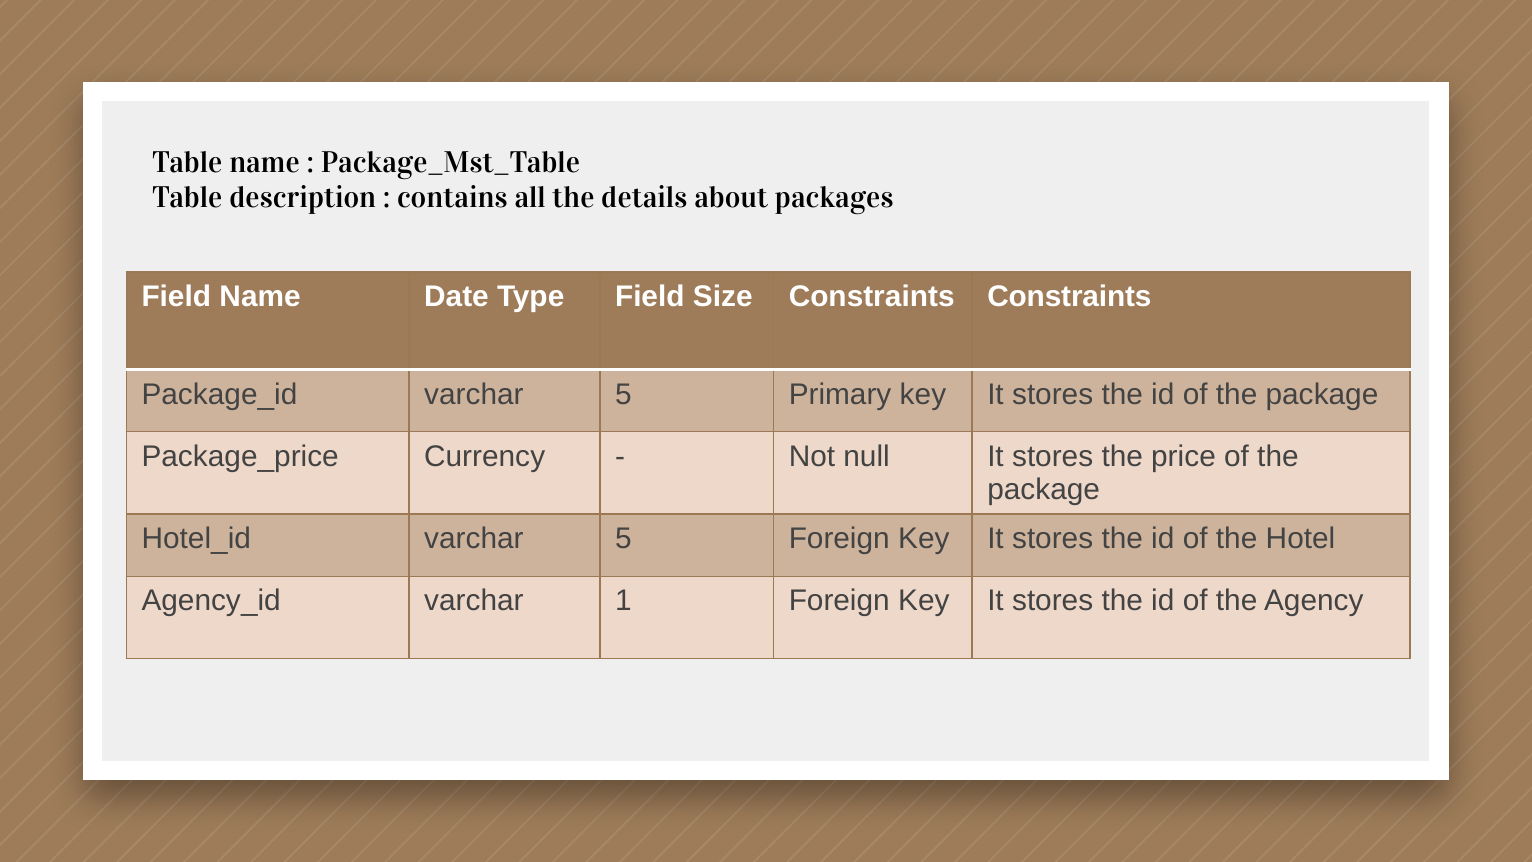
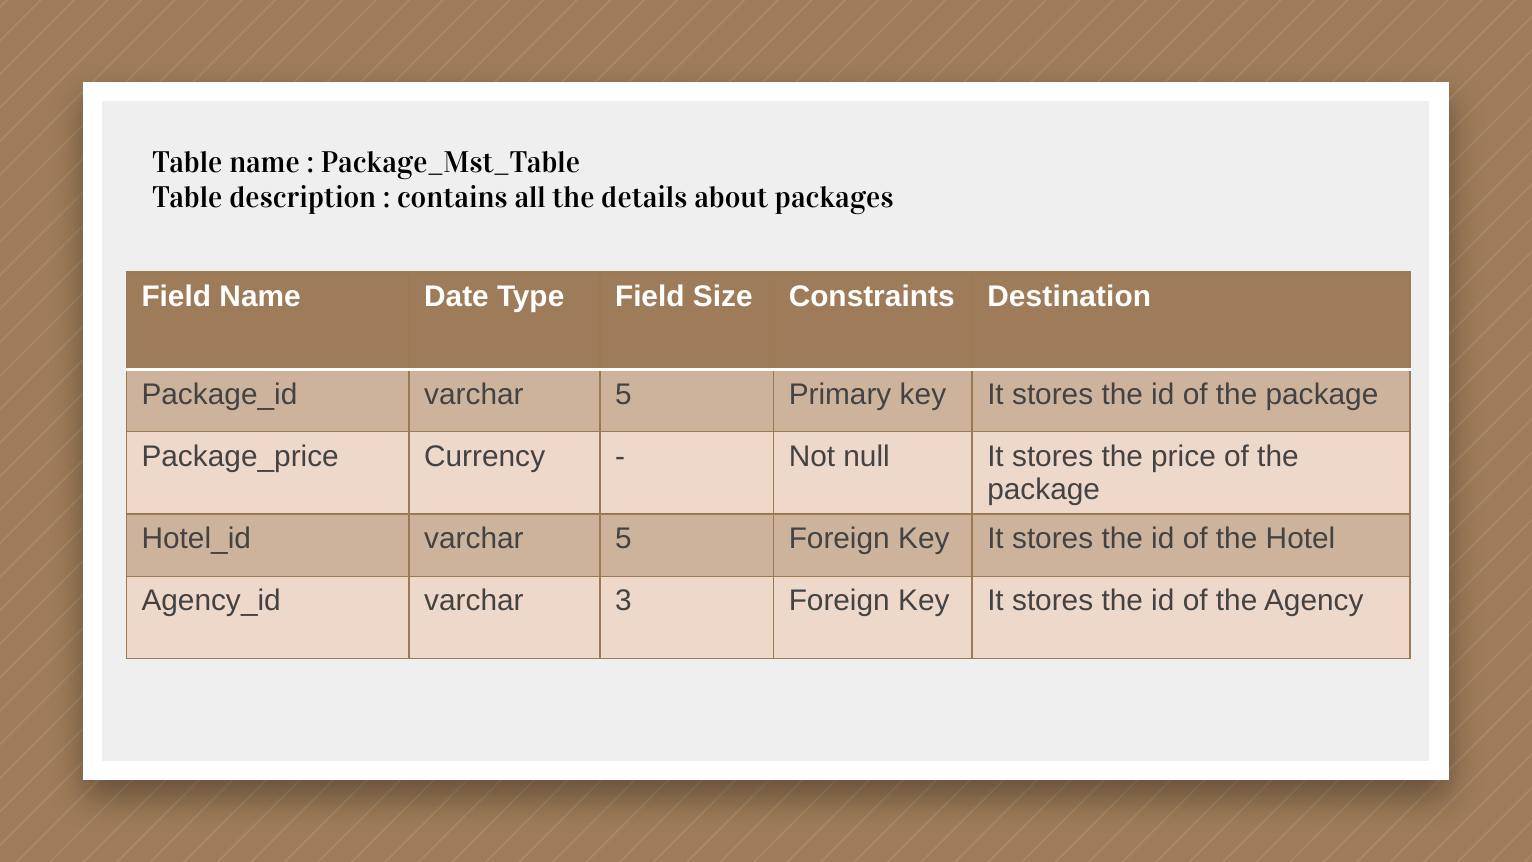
Constraints Constraints: Constraints -> Destination (1069, 297)
1: 1 -> 3 (623, 601)
